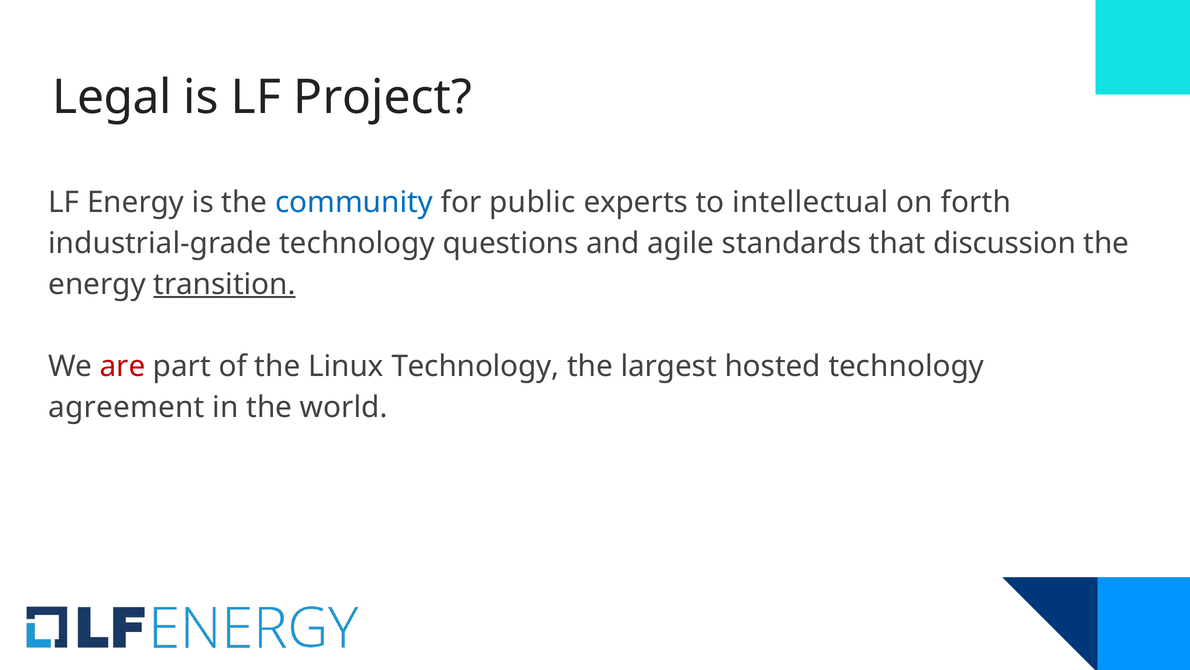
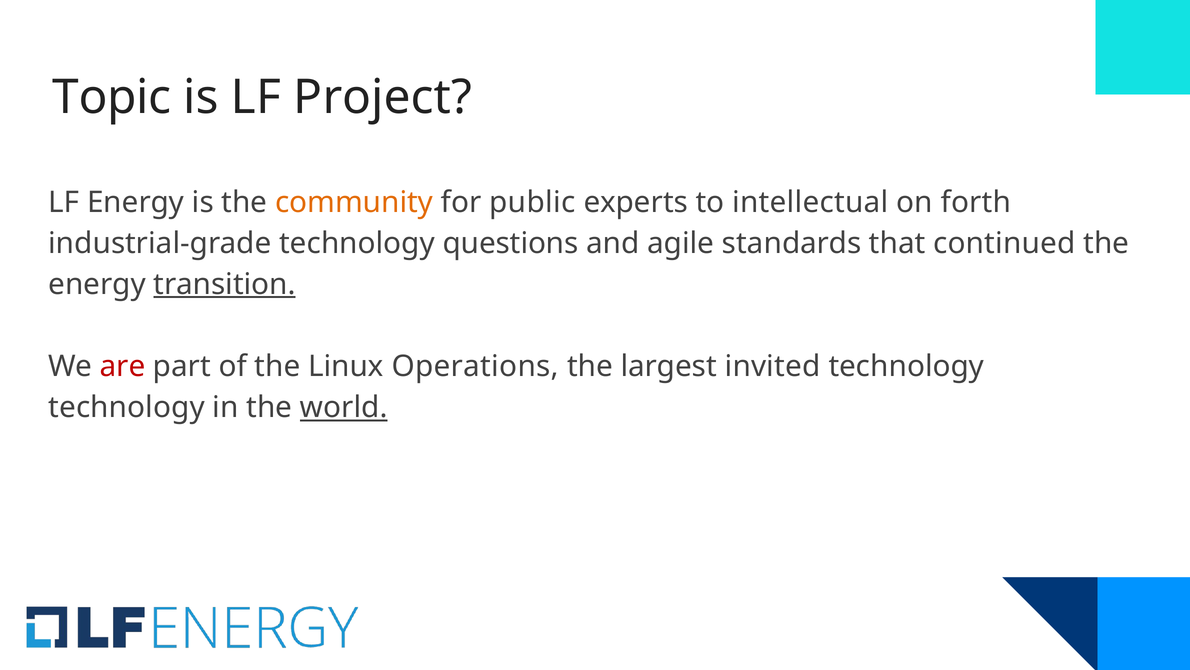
Legal: Legal -> Topic (112, 97)
community colour: blue -> orange (354, 202)
discussion: discussion -> continued (1004, 243)
Linux Technology: Technology -> Operations (475, 366)
hosted: hosted -> invited (773, 366)
agreement: agreement -> technology (127, 407)
world underline: none -> present (344, 407)
